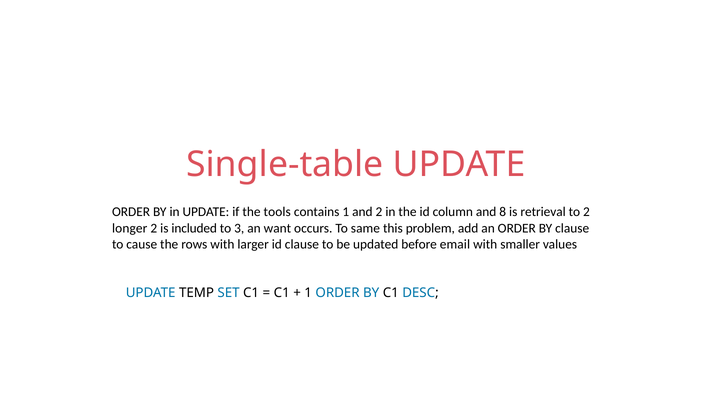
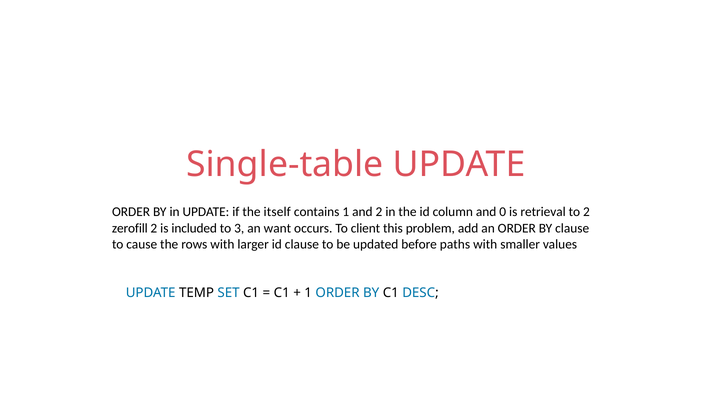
tools: tools -> itself (277, 212)
8: 8 -> 0 (503, 212)
longer: longer -> zerofill (130, 228)
same: same -> client (365, 228)
email: email -> paths (455, 244)
